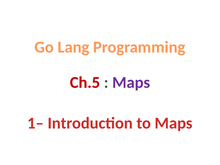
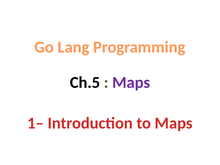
Ch.5 colour: red -> black (85, 82)
